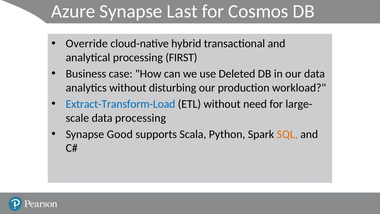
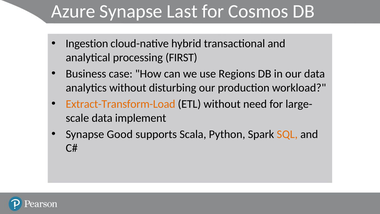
Override: Override -> Ingestion (87, 44)
Deleted: Deleted -> Regions (237, 74)
Extract-Transform-Load colour: blue -> orange (121, 104)
data processing: processing -> implement (141, 118)
